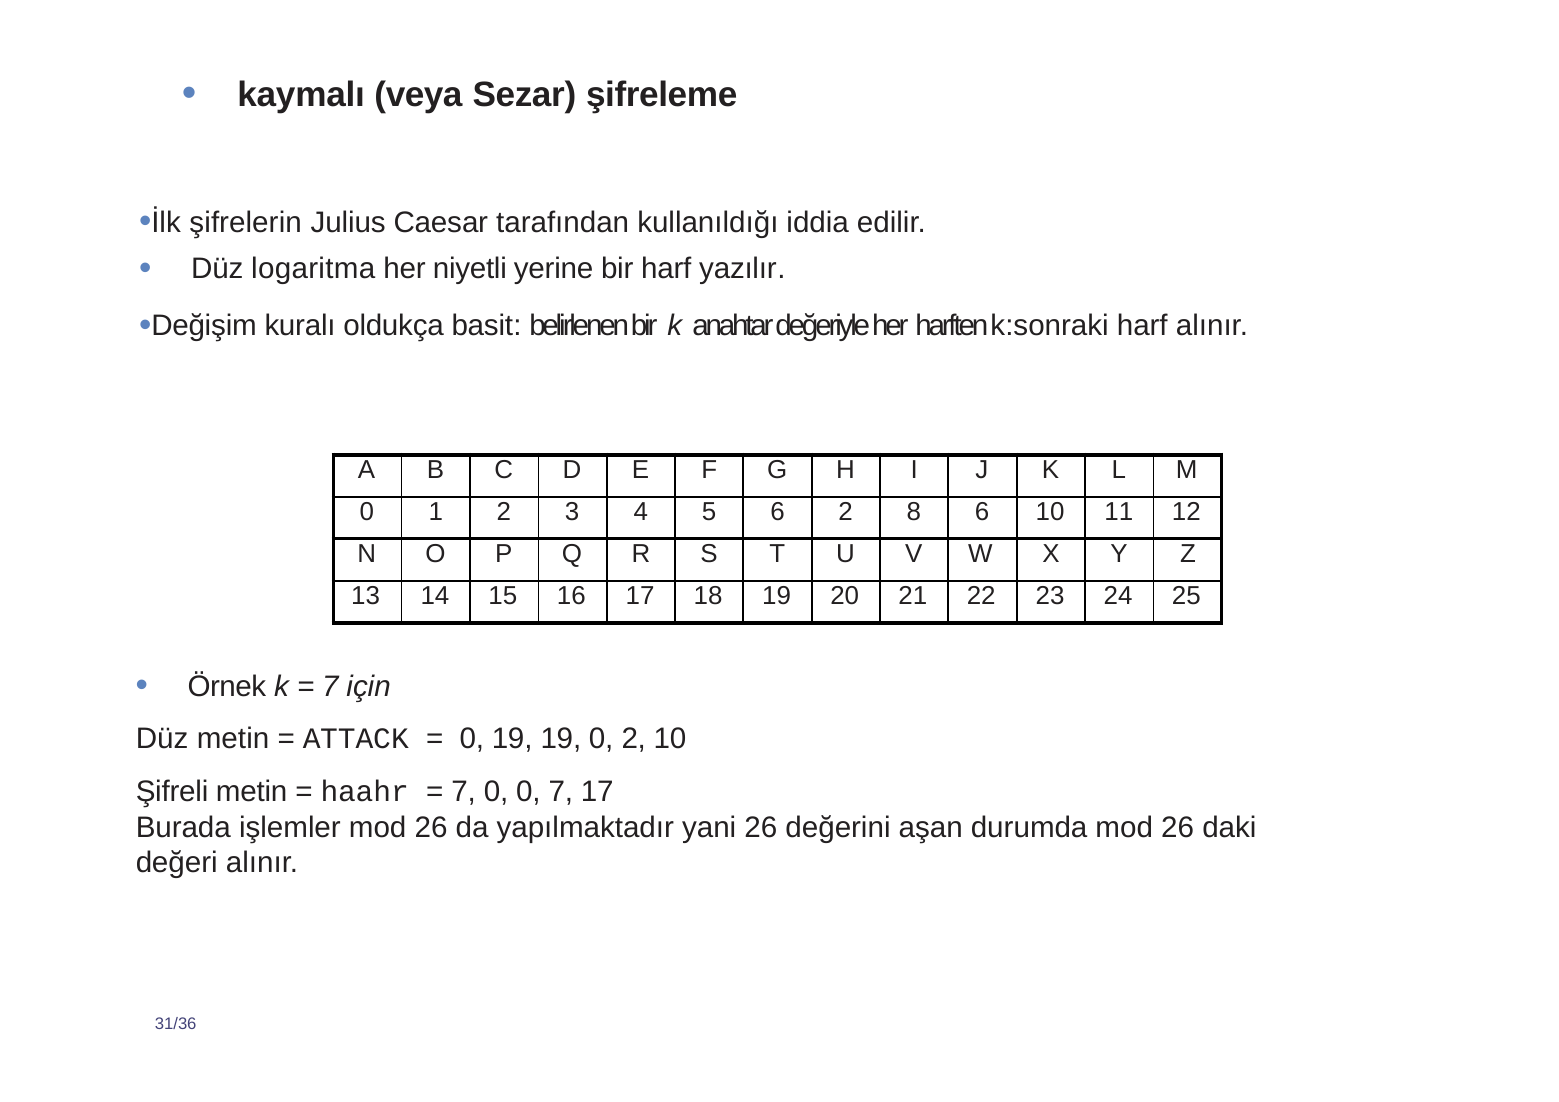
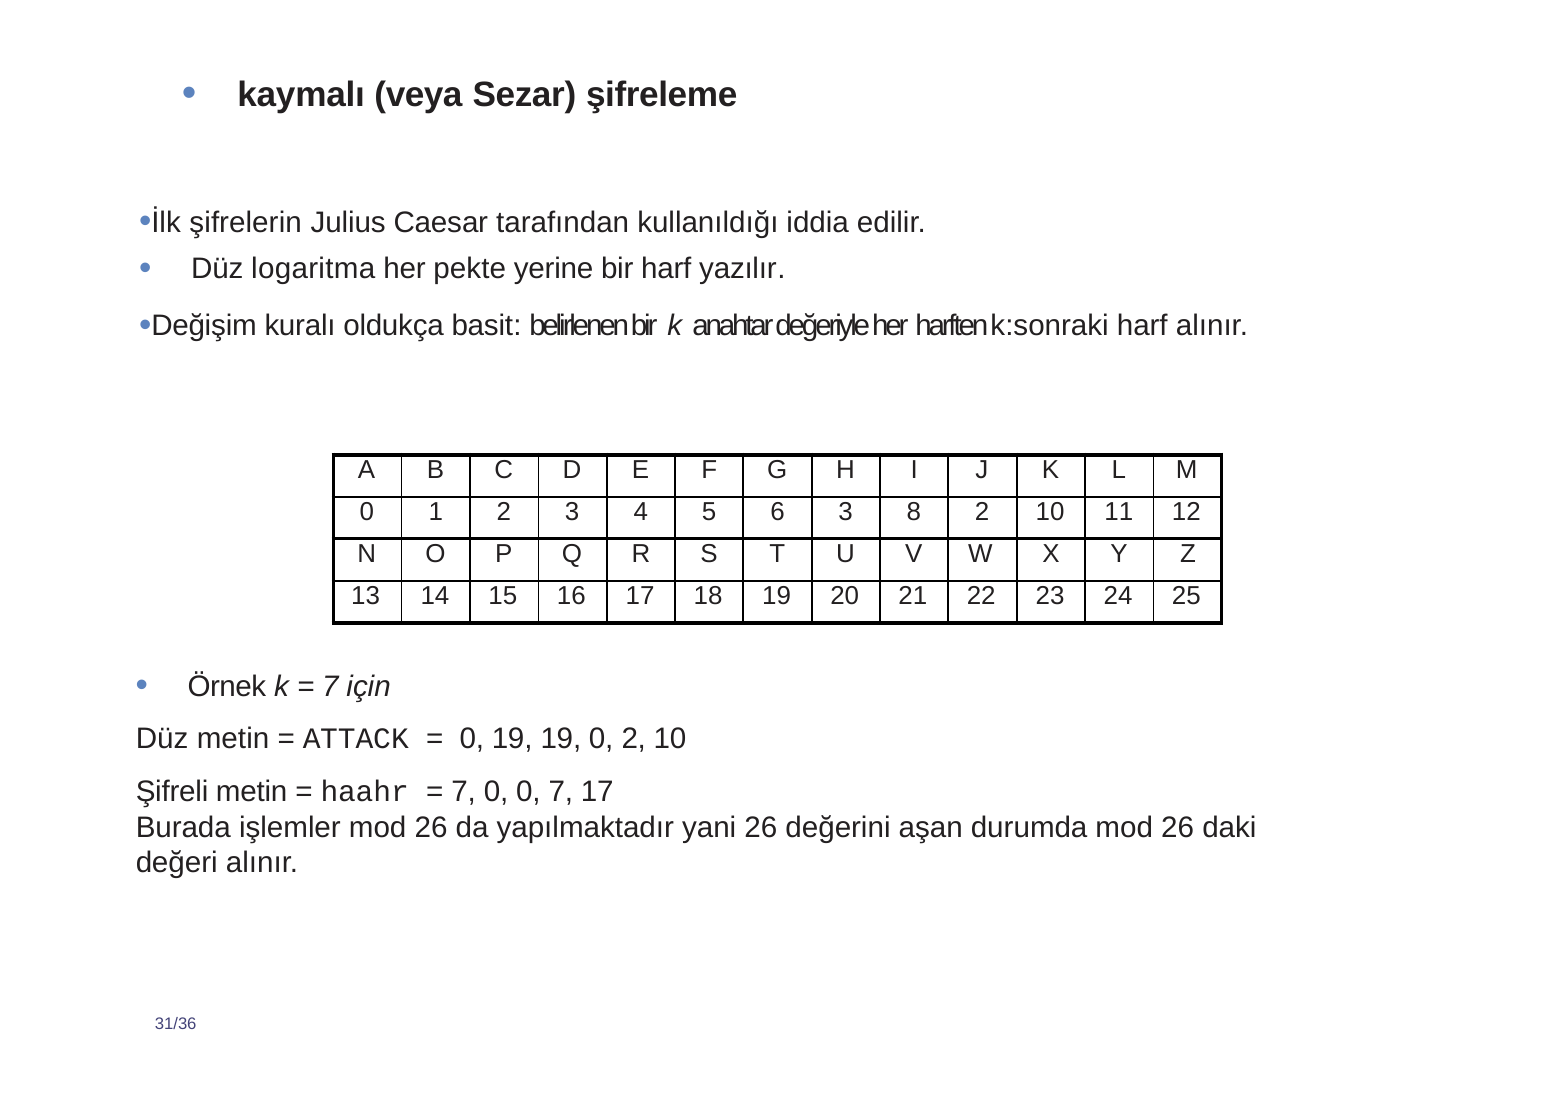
niyetli: niyetli -> pekte (470, 269)
6 2: 2 -> 3 (846, 512)
8 6: 6 -> 2 (982, 512)
